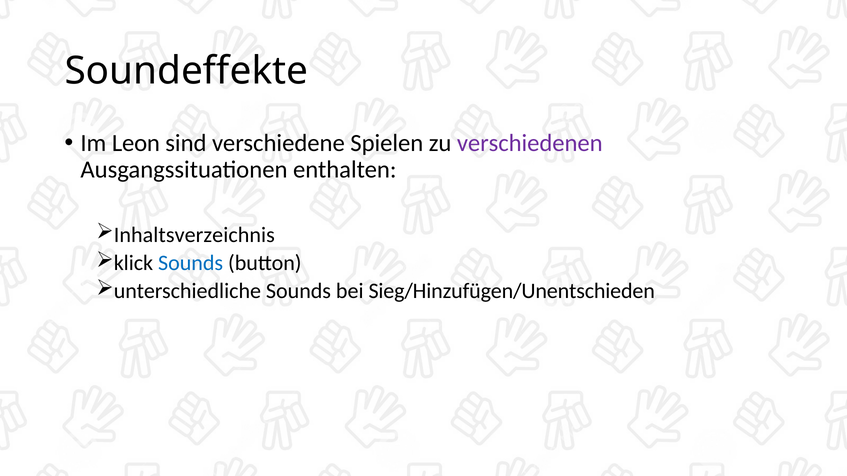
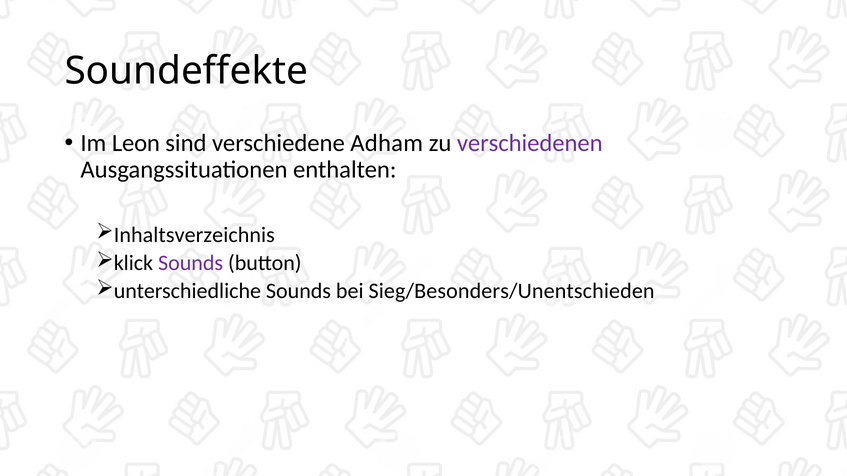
Spielen: Spielen -> Adham (387, 143)
Sounds colour: blue -> purple (191, 263)
Sieg/Hinzufügen/Unentschieden: Sieg/Hinzufügen/Unentschieden -> Sieg/Besonders/Unentschieden (512, 291)
